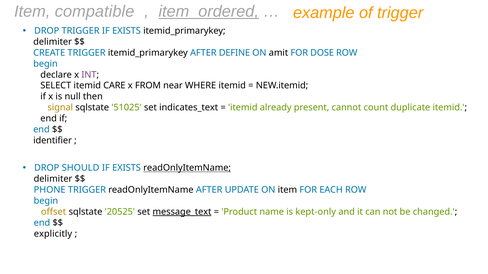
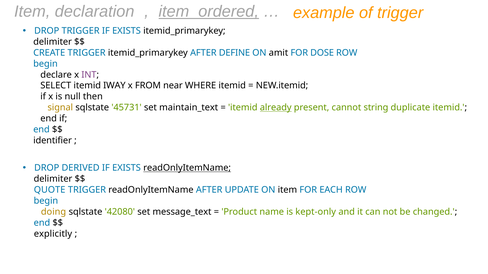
compatible: compatible -> declaration (95, 12)
CARE: CARE -> IWAY (114, 86)
51025: 51025 -> 45731 (127, 108)
indicates_text: indicates_text -> maintain_text (189, 108)
already underline: none -> present (276, 108)
count: count -> string (376, 108)
SHOULD: SHOULD -> DERIVED (81, 168)
PHONE: PHONE -> QUOTE (50, 190)
offset: offset -> doing (54, 212)
20525: 20525 -> 42080 (120, 212)
message_text underline: present -> none (182, 212)
